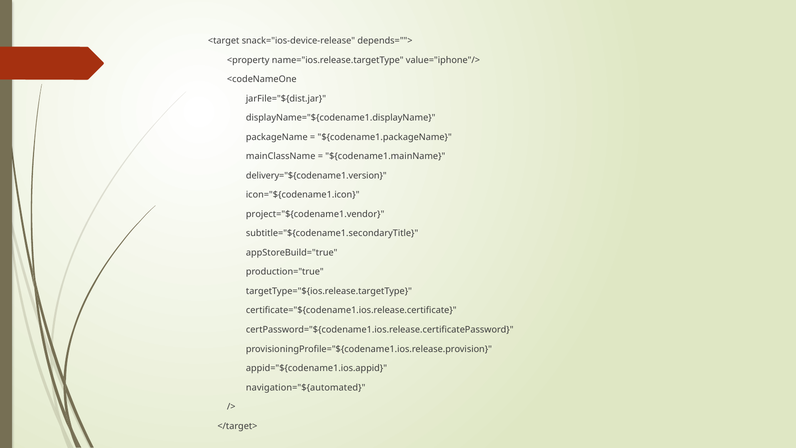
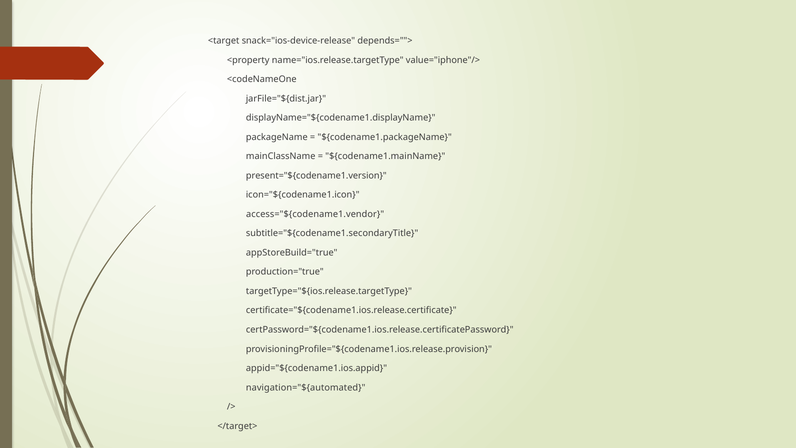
delivery="${codename1.version: delivery="${codename1.version -> present="${codename1.version (316, 176)
project="${codename1.vendor: project="${codename1.vendor -> access="${codename1.vendor (315, 214)
